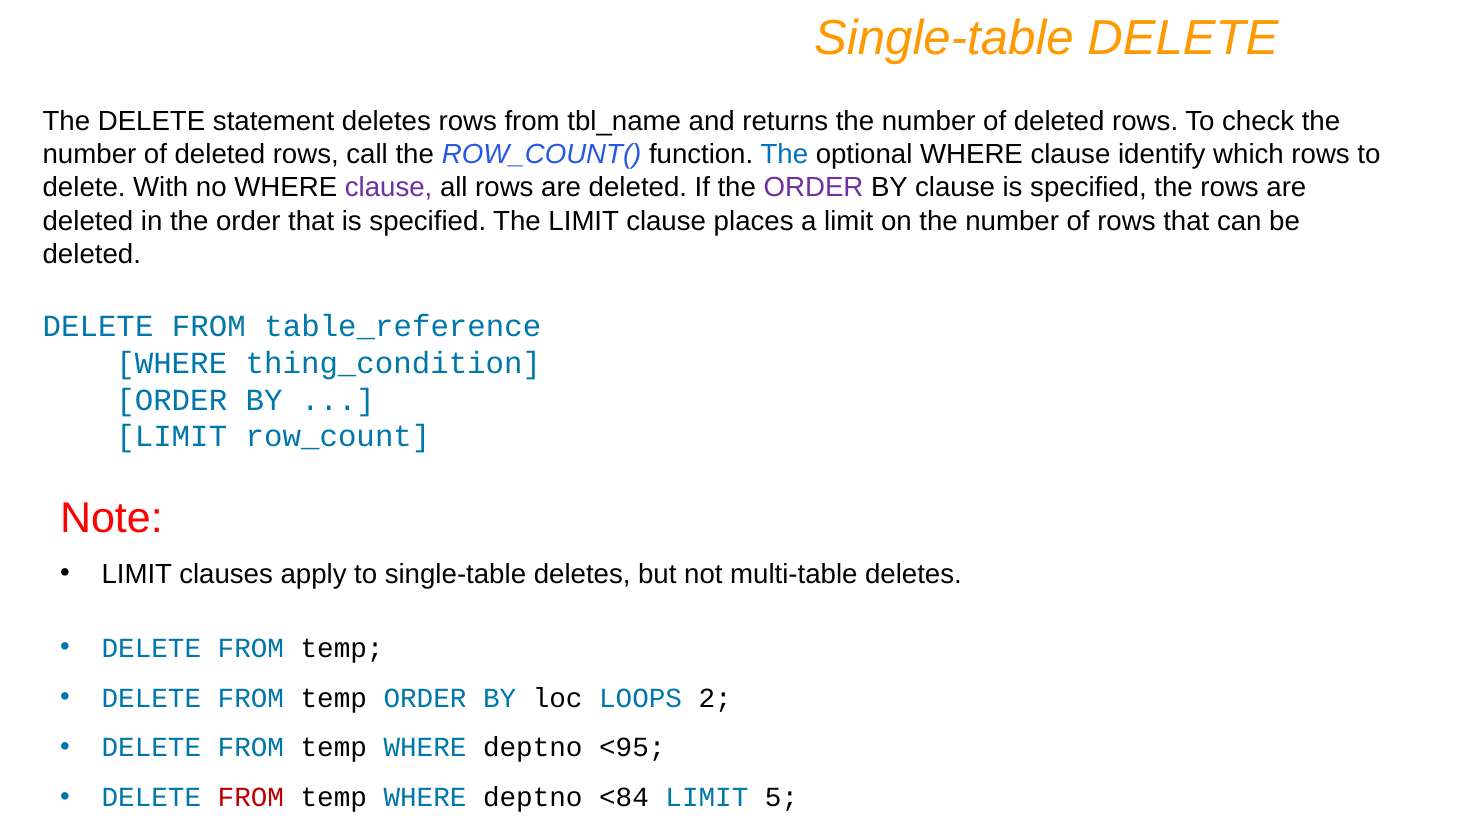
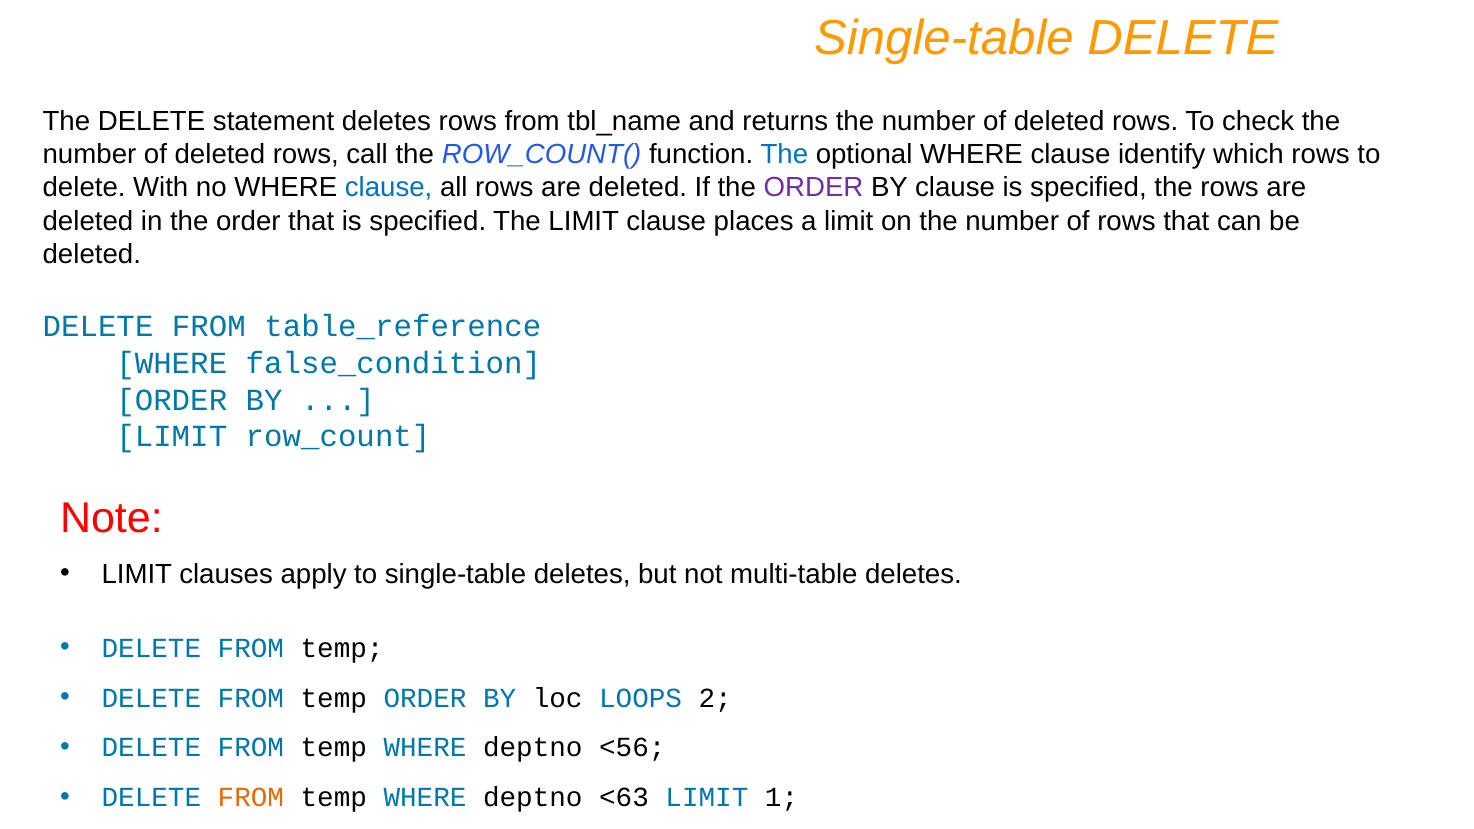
clause colour: purple -> blue (389, 188)
thing_condition: thing_condition -> false_condition (393, 363)
<95: <95 -> <56 (632, 748)
FROM colour: red -> orange (251, 798)
<84: <84 -> <63 (624, 798)
5: 5 -> 1 (782, 798)
